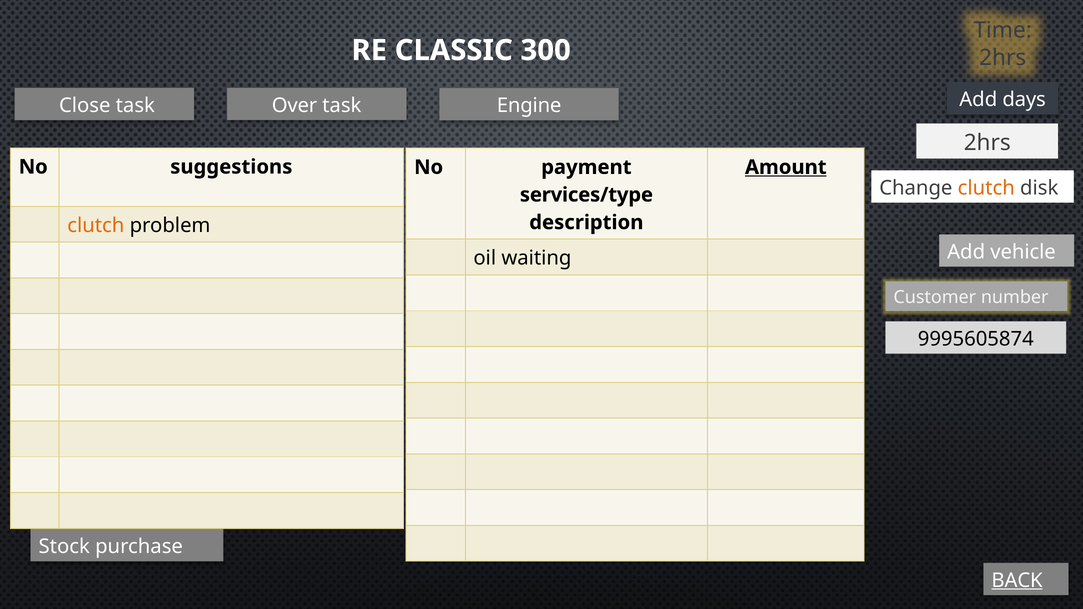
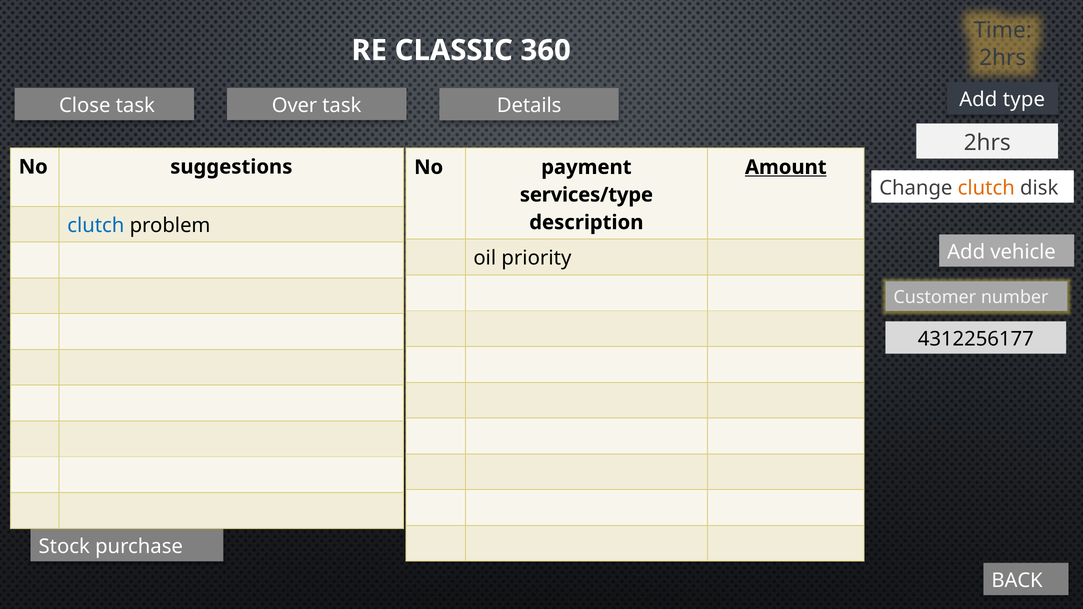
300: 300 -> 360 (546, 50)
days: days -> type (1024, 100)
Engine: Engine -> Details (529, 106)
clutch colour: orange -> blue (96, 225)
waiting: waiting -> priority (536, 258)
9995605874: 9995605874 -> 4312256177 (976, 339)
BACK underline: present -> none (1017, 581)
